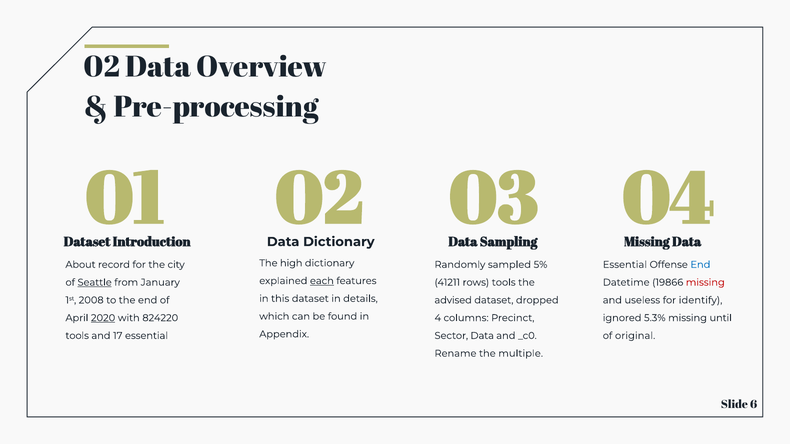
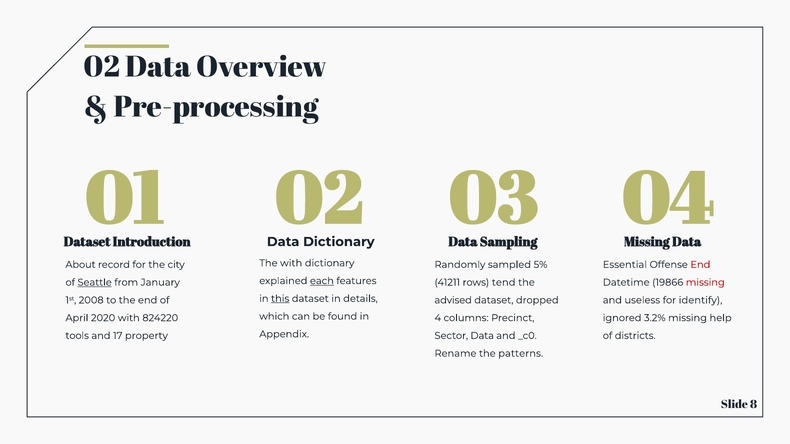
The high: high -> with (291, 263)
End colour: blue -> red (700, 265)
rows tools: tools -> tend (504, 283)
this underline: none -> present (280, 299)
2020 underline: present -> none (103, 318)
5.3%: 5.3% -> 3.2% (655, 318)
until: until -> help (721, 318)
17 essential: essential -> property (146, 336)
original: original -> districts (635, 336)
multiple: multiple -> patterns (521, 354)
6: 6 -> 8 (754, 405)
